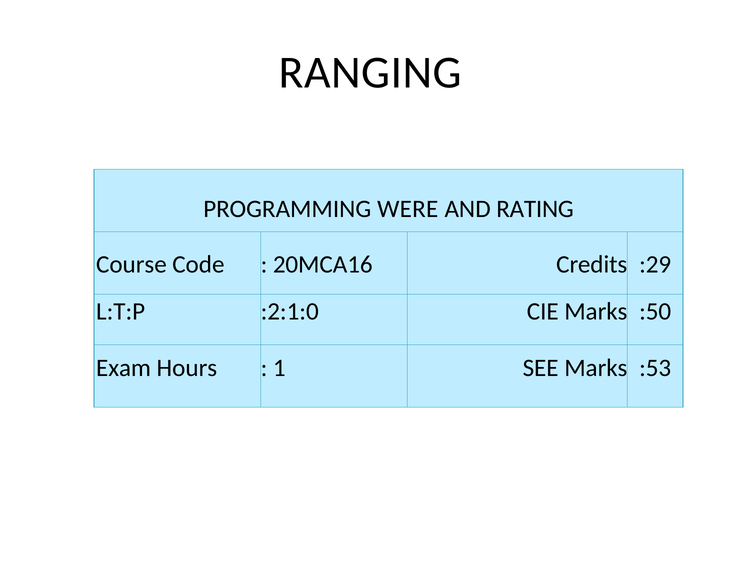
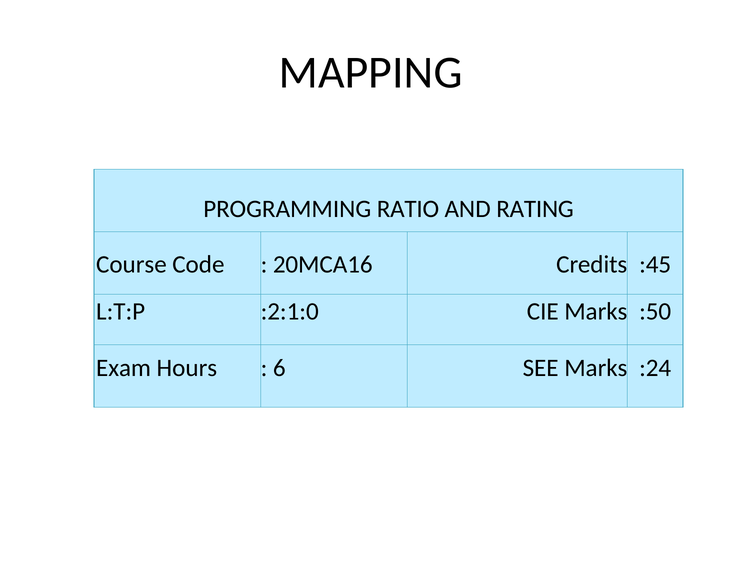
RANGING: RANGING -> MAPPING (371, 73)
WERE: WERE -> RATIO (408, 209)
:29: :29 -> :45 (655, 264)
1: 1 -> 6 (279, 368)
:53: :53 -> :24 (655, 368)
